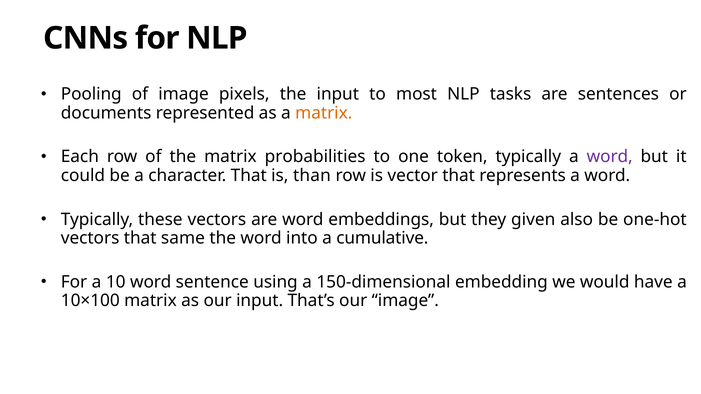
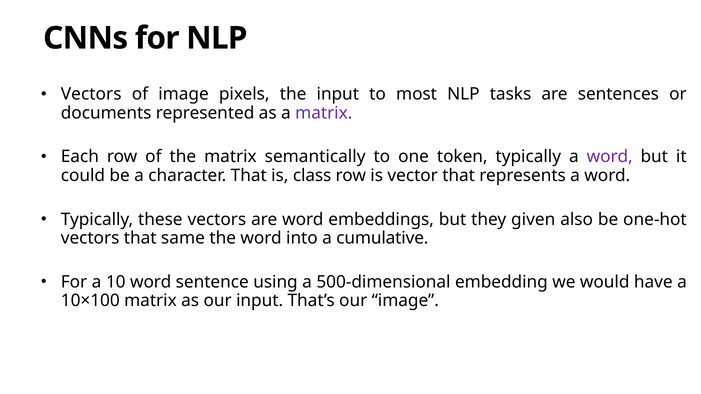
Pooling: Pooling -> Vectors (91, 94)
matrix colour: orange -> purple (324, 113)
probabilities: probabilities -> semantically (315, 157)
than: than -> class (312, 175)
150-dimensional: 150-dimensional -> 500-dimensional (383, 282)
